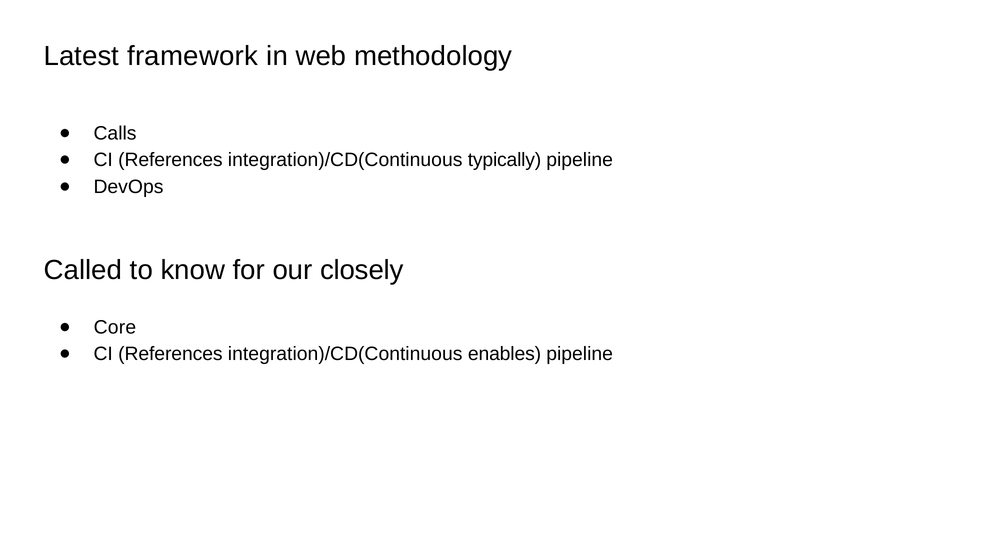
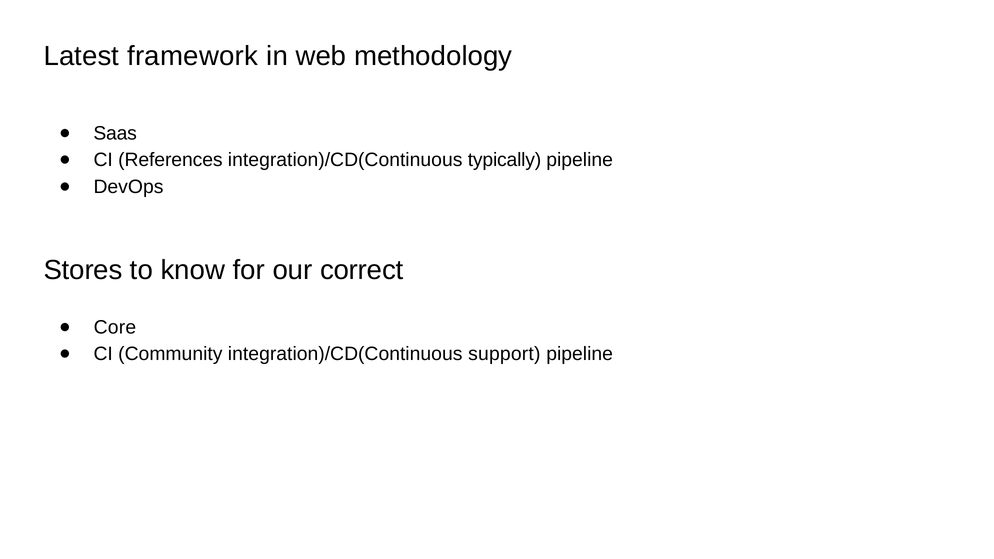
Calls: Calls -> Saas (115, 133)
Called: Called -> Stores (83, 270)
closely: closely -> correct (362, 270)
References: References -> Community (170, 354)
enables: enables -> support (504, 354)
